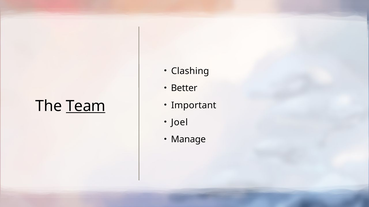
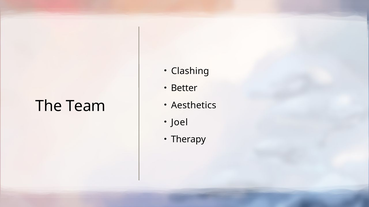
Important: Important -> Aesthetics (194, 106)
Team underline: present -> none (86, 106)
Manage: Manage -> Therapy (188, 140)
